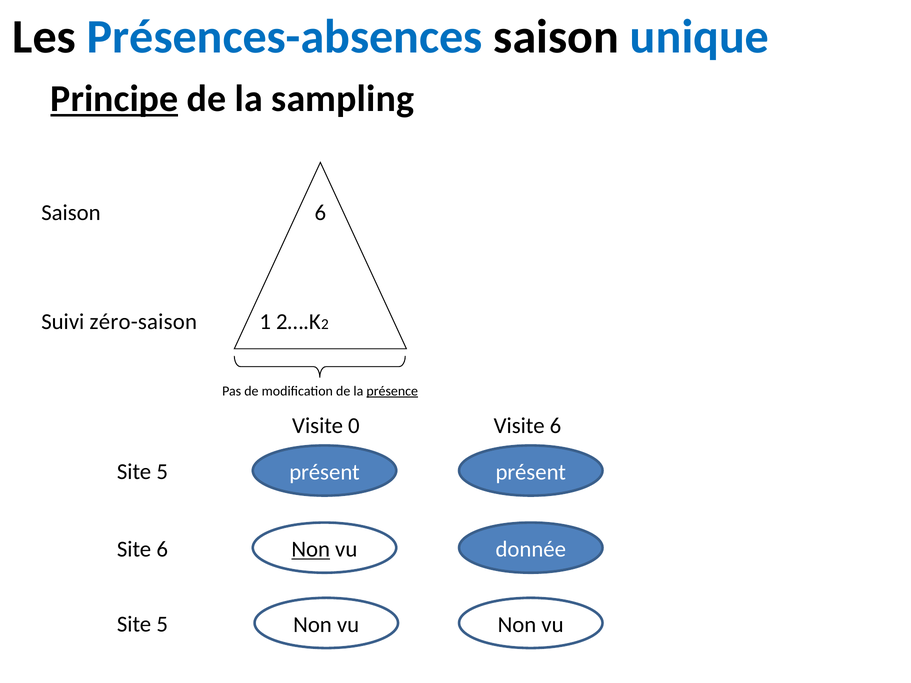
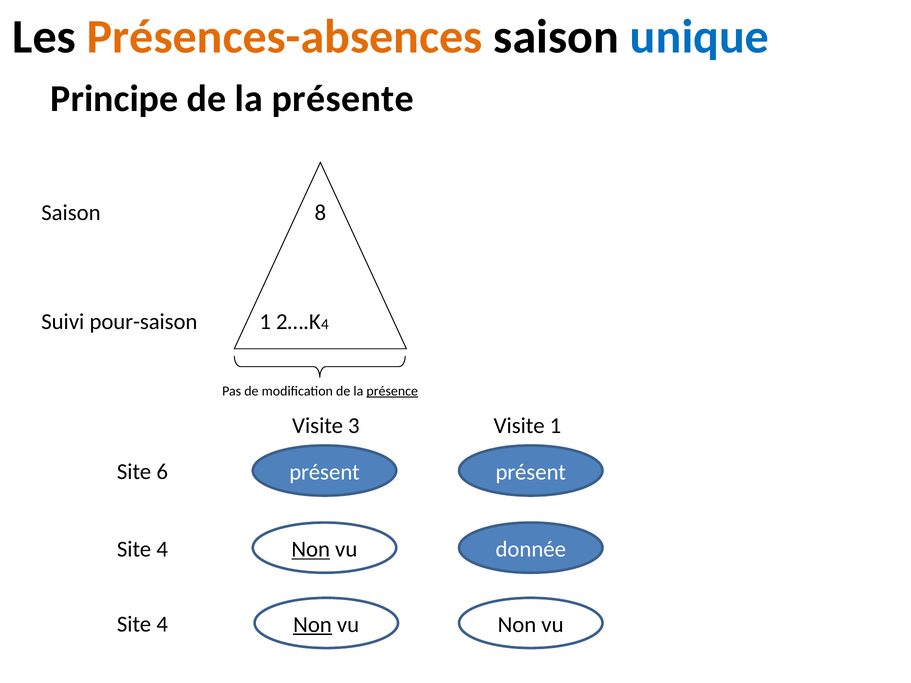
Présences-absences colour: blue -> orange (285, 37)
Principe underline: present -> none (114, 99)
sampling: sampling -> présente (343, 99)
Saison 6: 6 -> 8 (320, 213)
zéro-saison: zéro-saison -> pour-saison (143, 322)
2: 2 -> 4 (325, 324)
0: 0 -> 3 (354, 426)
Visite 6: 6 -> 1 (555, 426)
5: 5 -> 6 (162, 472)
6: 6 -> 4 (162, 549)
5: 5 -> 4 (162, 625)
Non underline: none -> present (313, 625)
